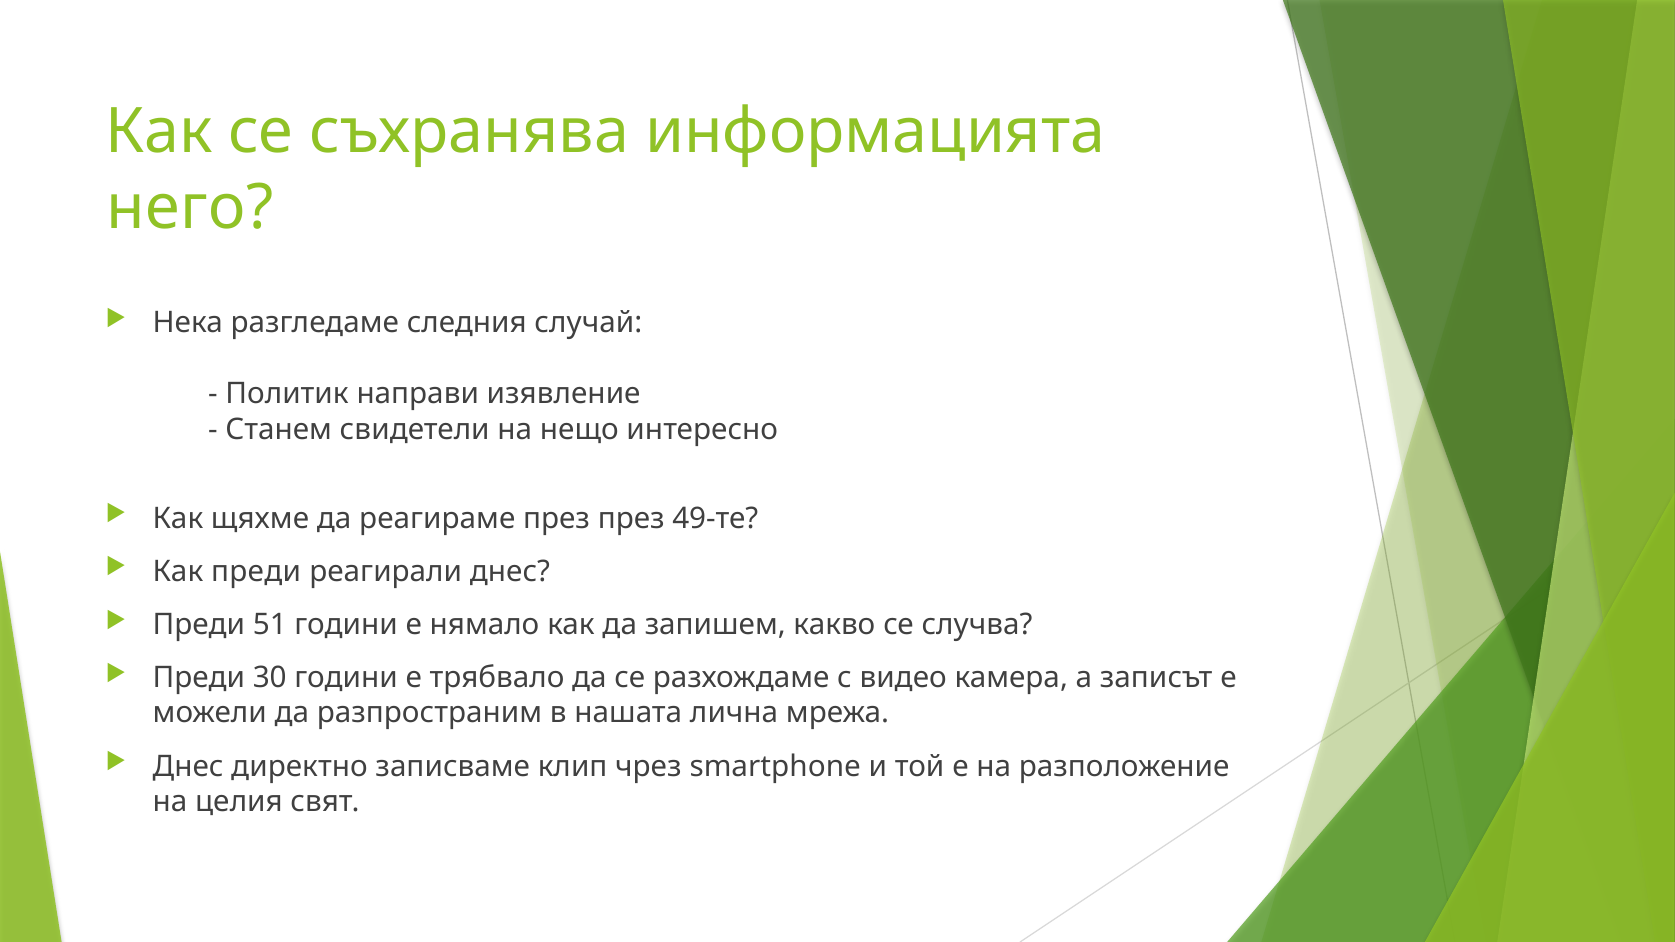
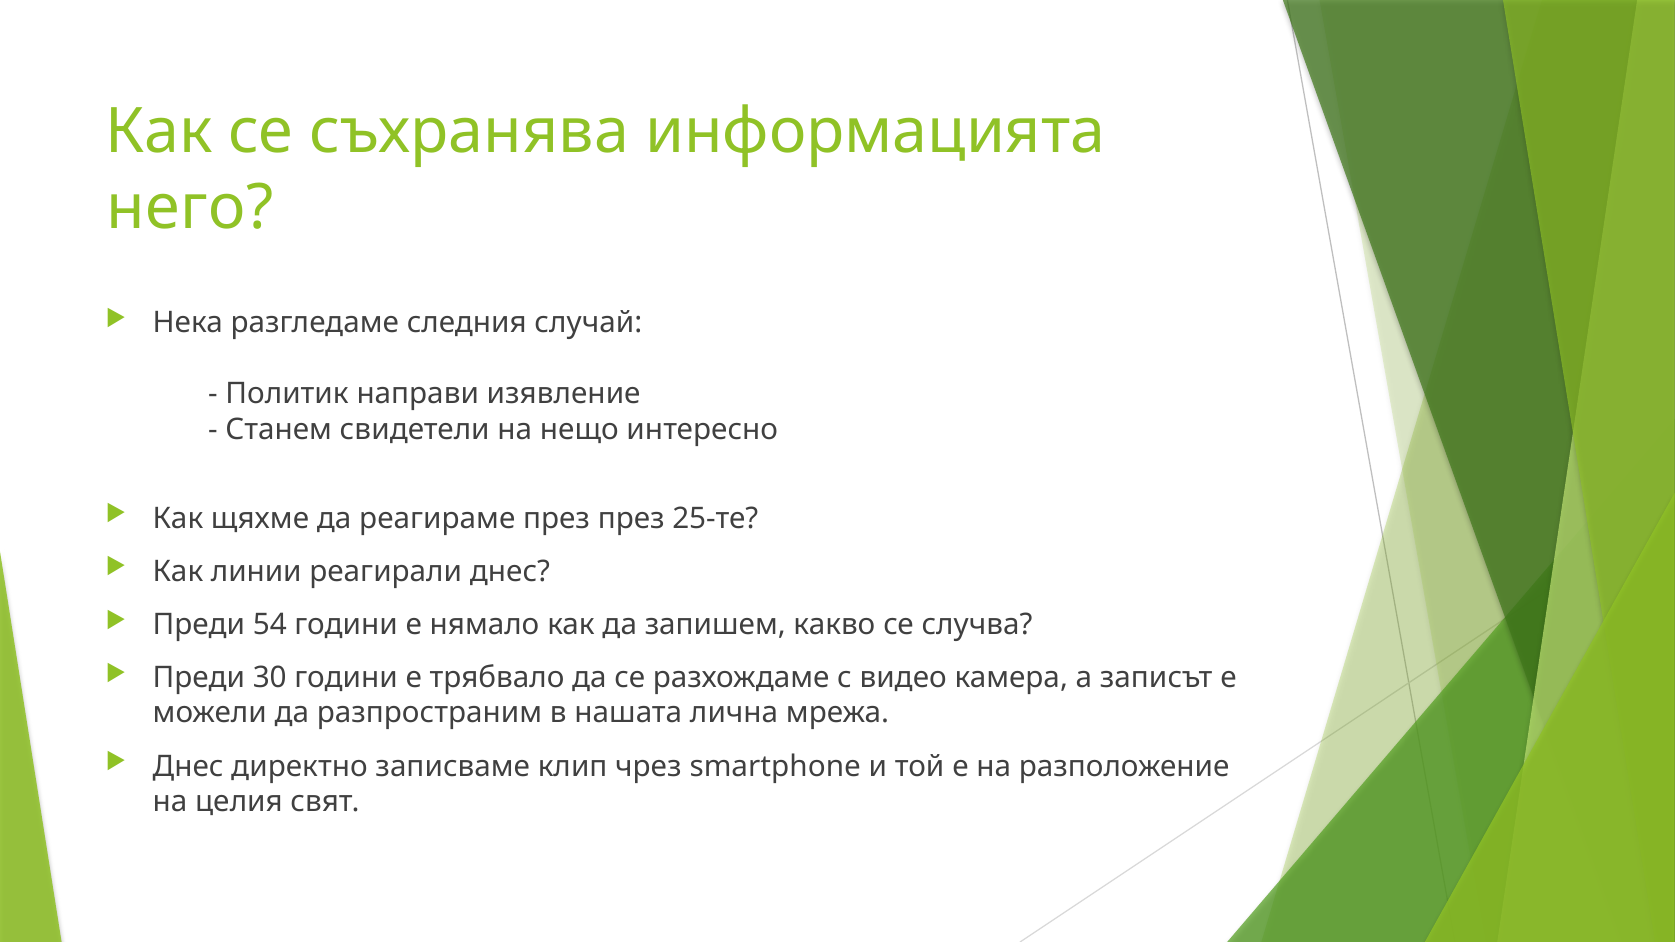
49-те: 49-те -> 25-те (715, 519)
Как преди: преди -> линии (256, 572)
51: 51 -> 54 (270, 625)
